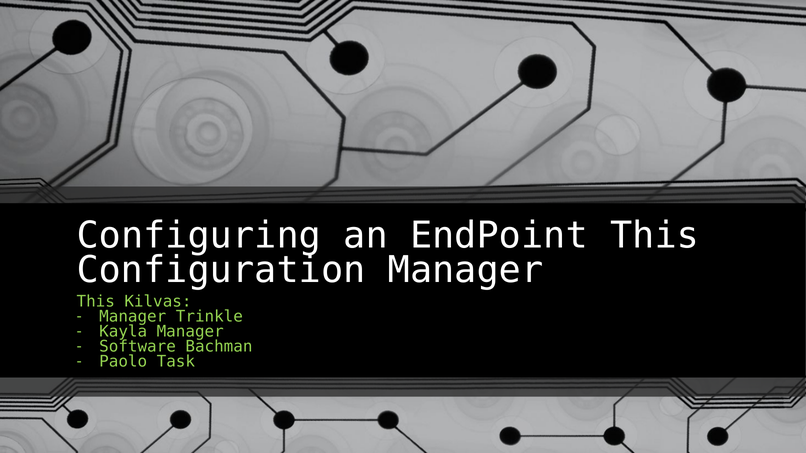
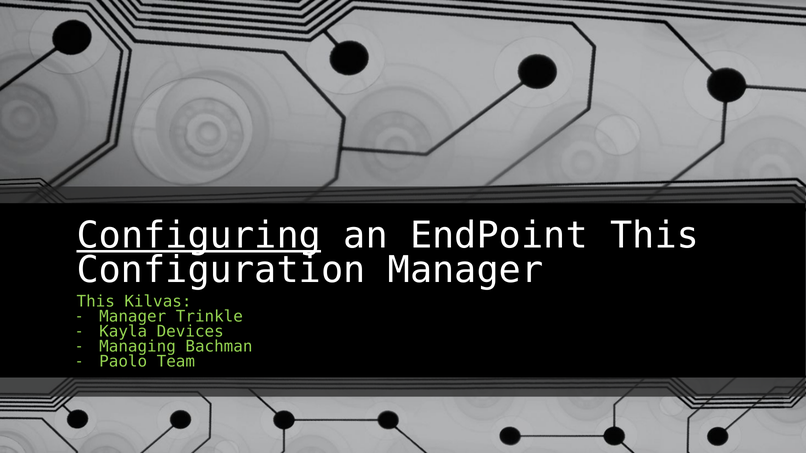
Configuring underline: none -> present (199, 236)
Kayla Manager: Manager -> Devices (190, 332)
Software: Software -> Managing (138, 347)
Task: Task -> Team (176, 362)
